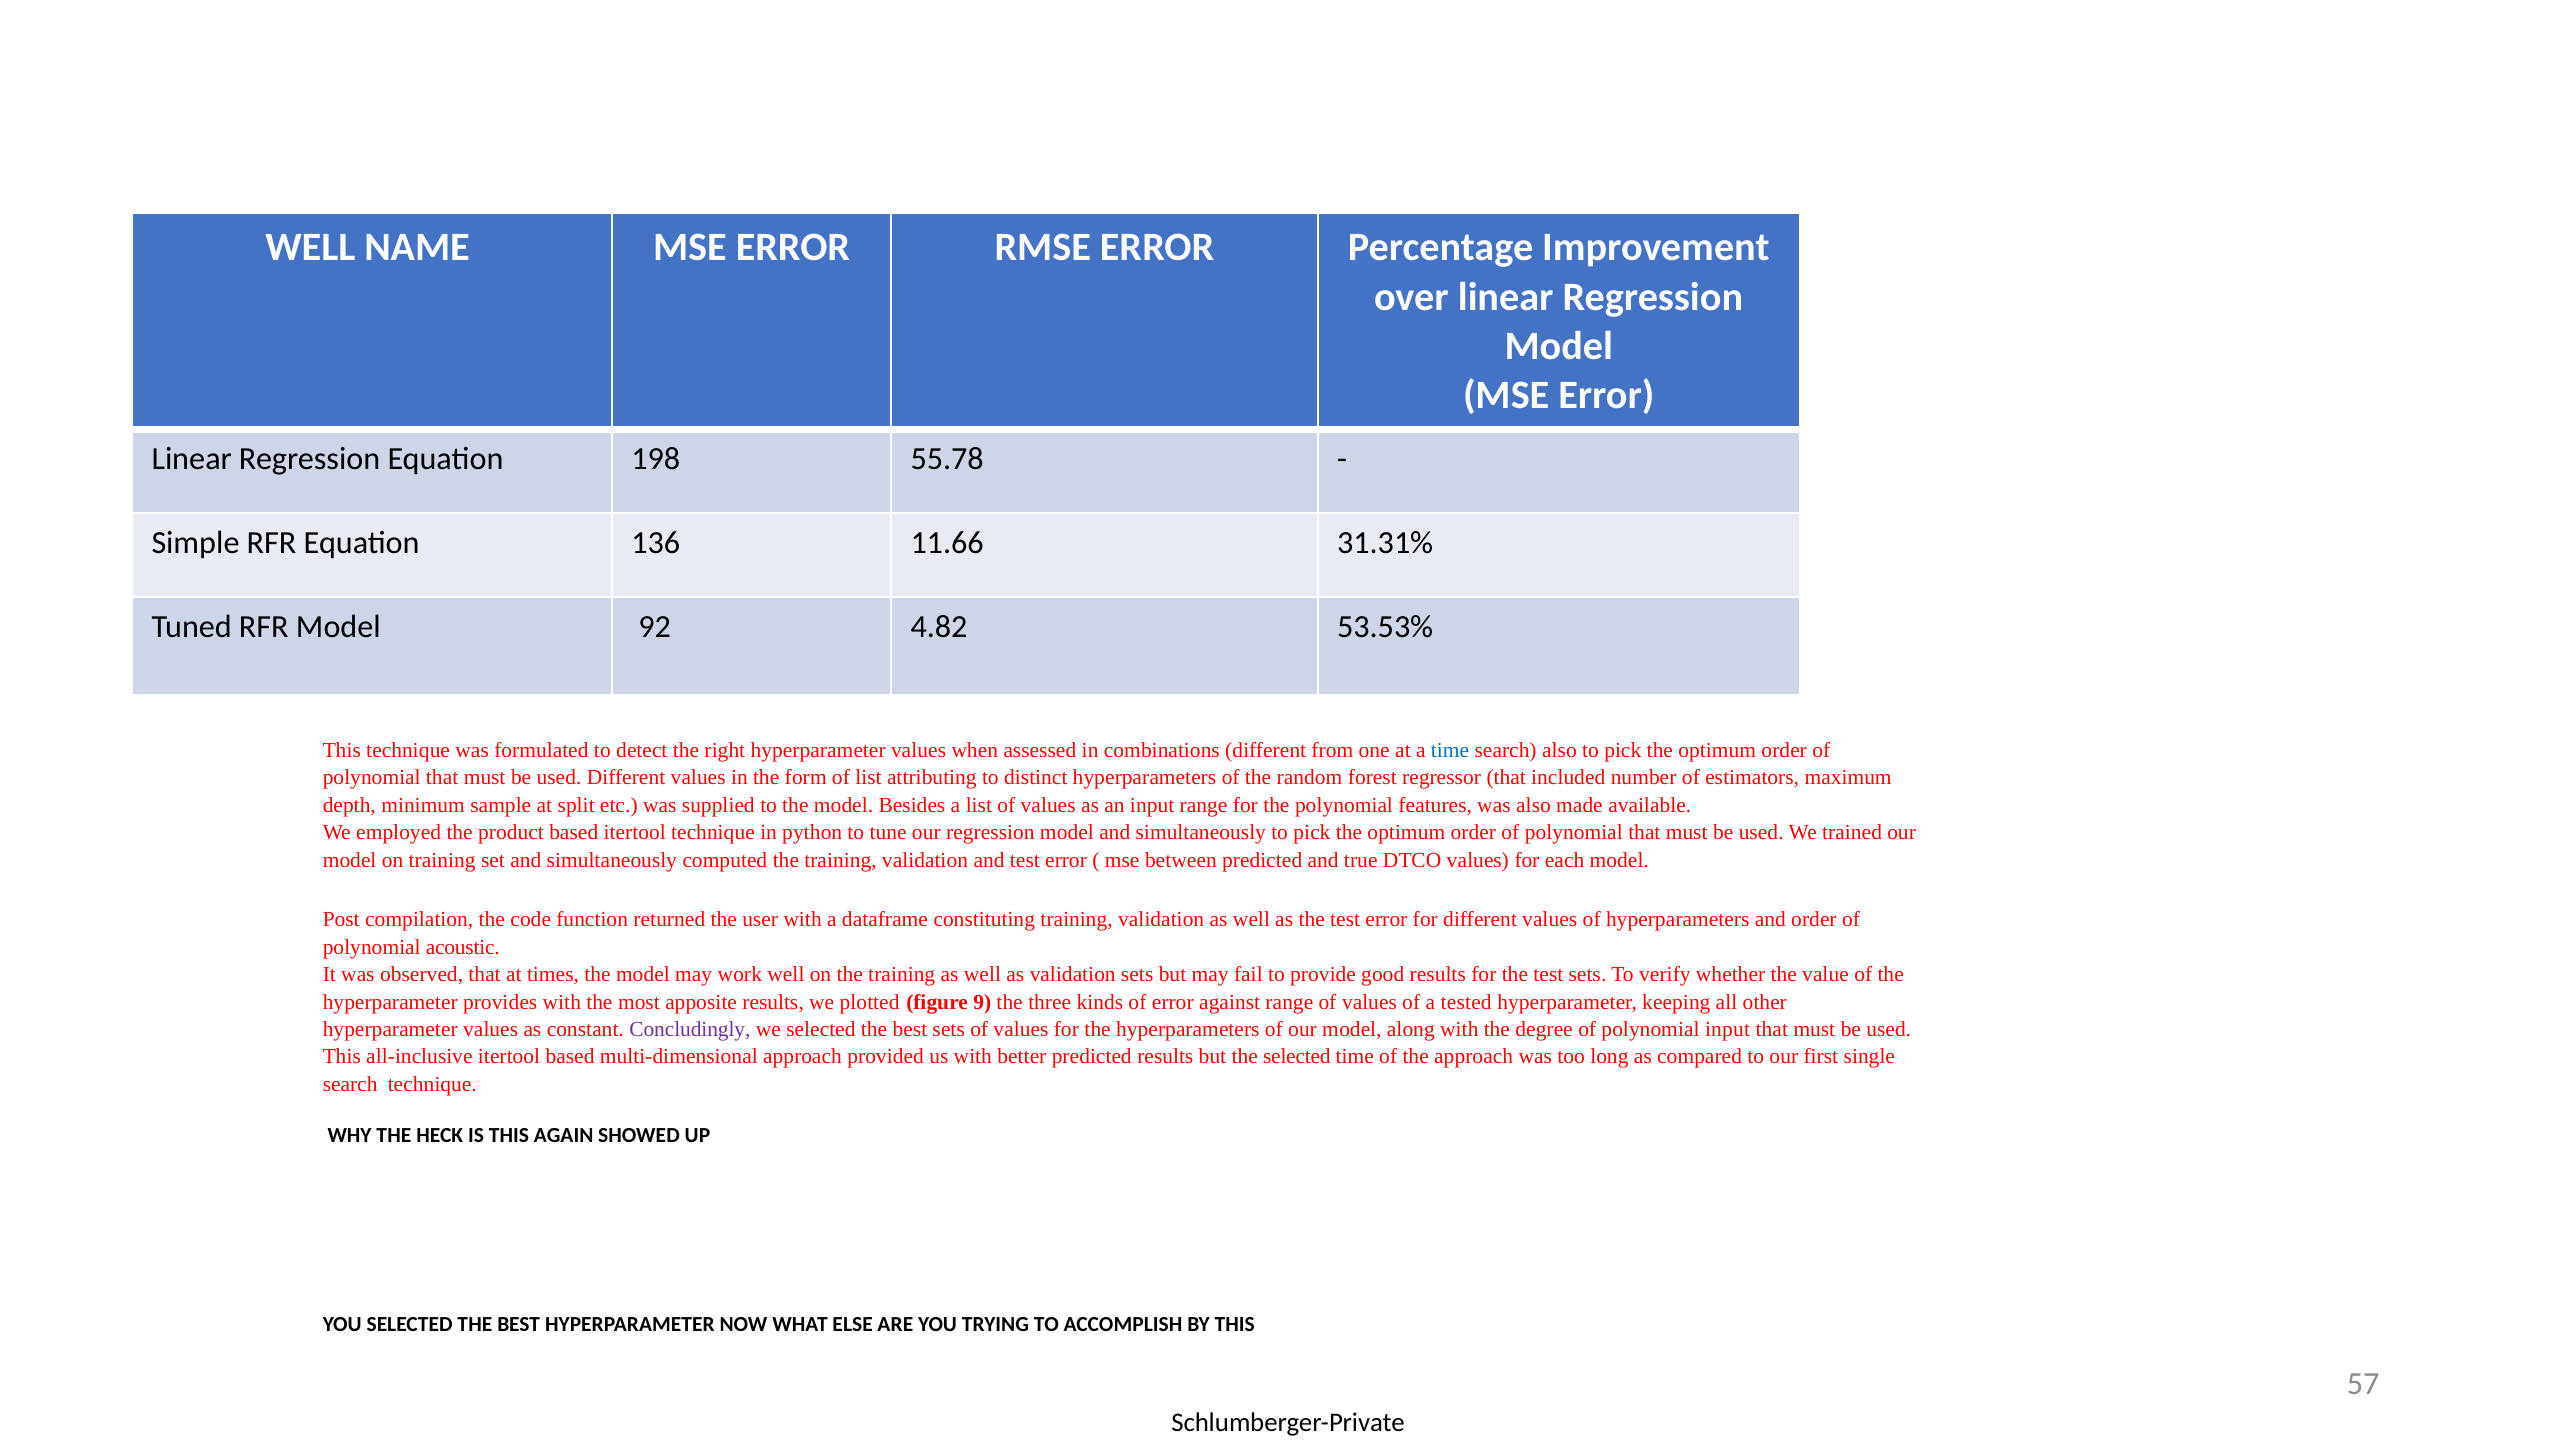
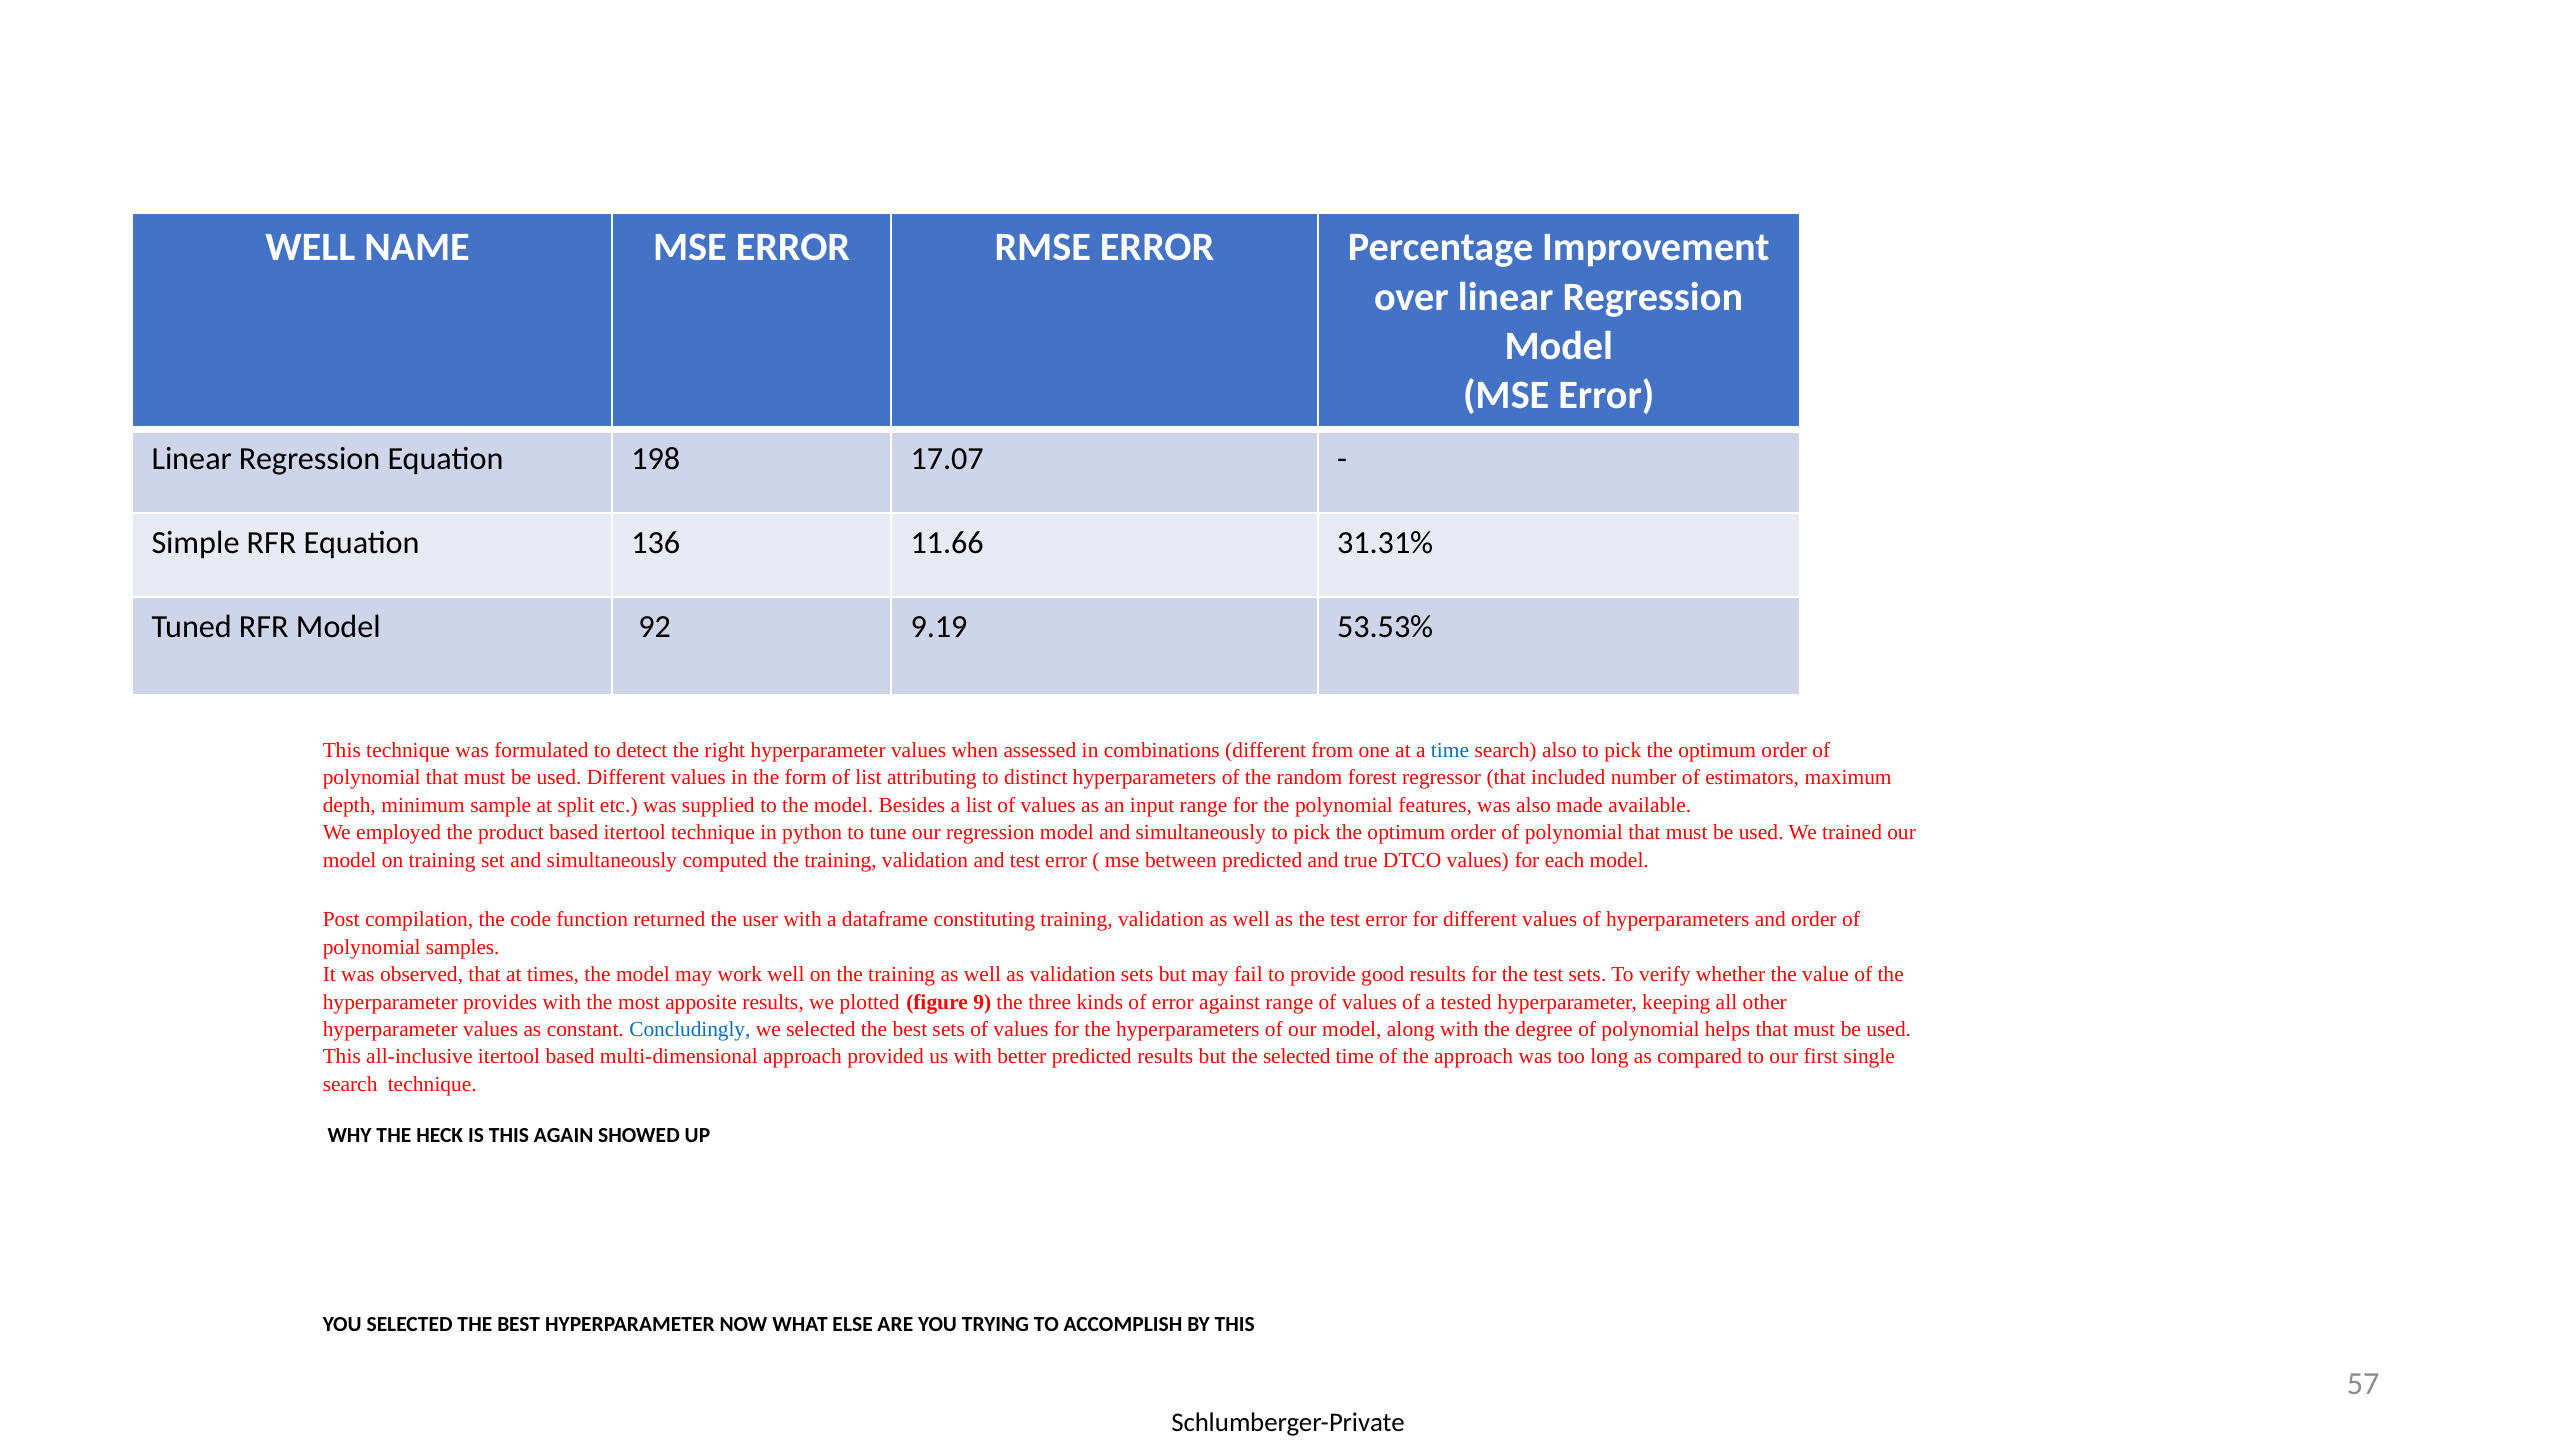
55.78: 55.78 -> 17.07 (947, 459)
4.82: 4.82 -> 9.19 (939, 627)
acoustic: acoustic -> samples (463, 947)
Concludingly colour: purple -> blue (690, 1029)
polynomial input: input -> helps (1728, 1029)
